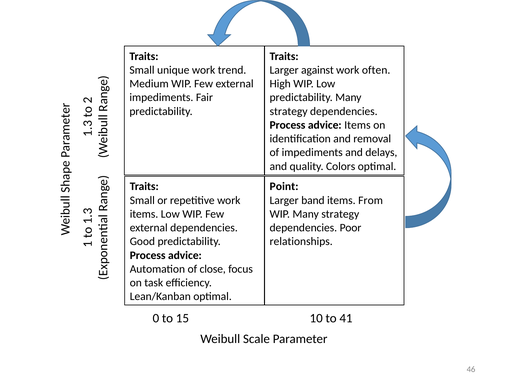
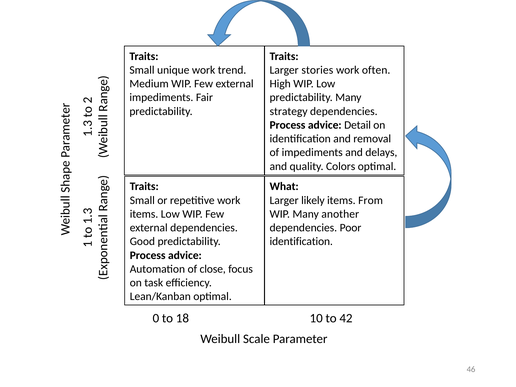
against: against -> stories (317, 70)
advice Items: Items -> Detail (358, 125)
Point: Point -> What (284, 187)
band: band -> likely (313, 200)
WIP Many strategy: strategy -> another (340, 214)
relationships: relationships -> identification (301, 242)
15: 15 -> 18 (182, 318)
41: 41 -> 42 (346, 318)
